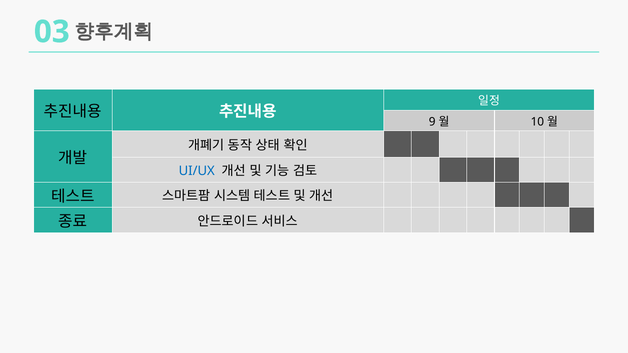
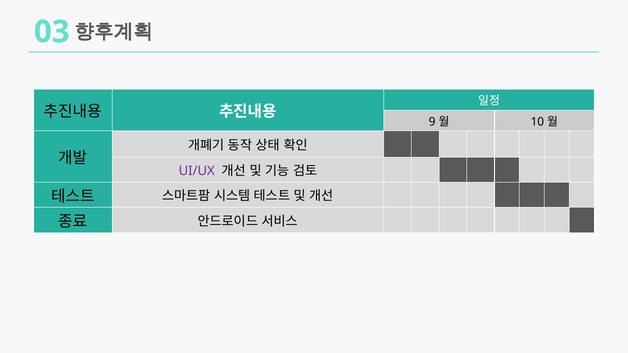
UI/UX colour: blue -> purple (197, 171)
